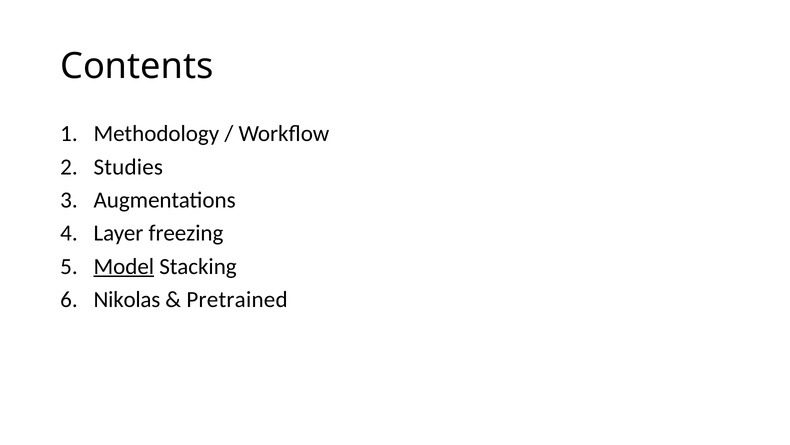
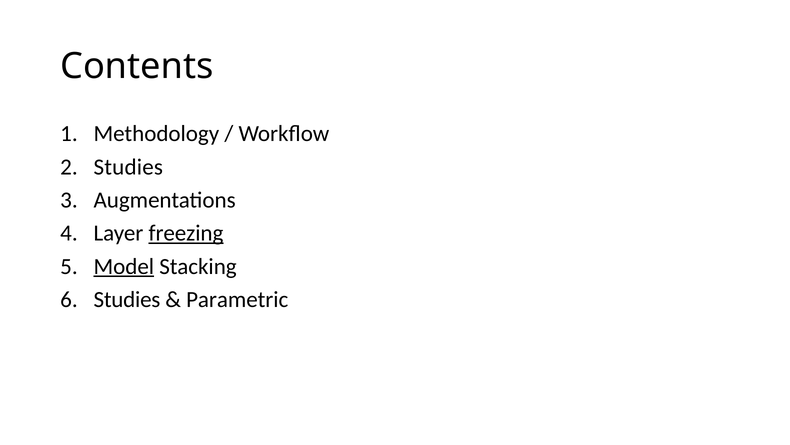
freezing underline: none -> present (186, 233)
Nikolas: Nikolas -> Studies (127, 299)
Pretrained: Pretrained -> Parametric (237, 299)
